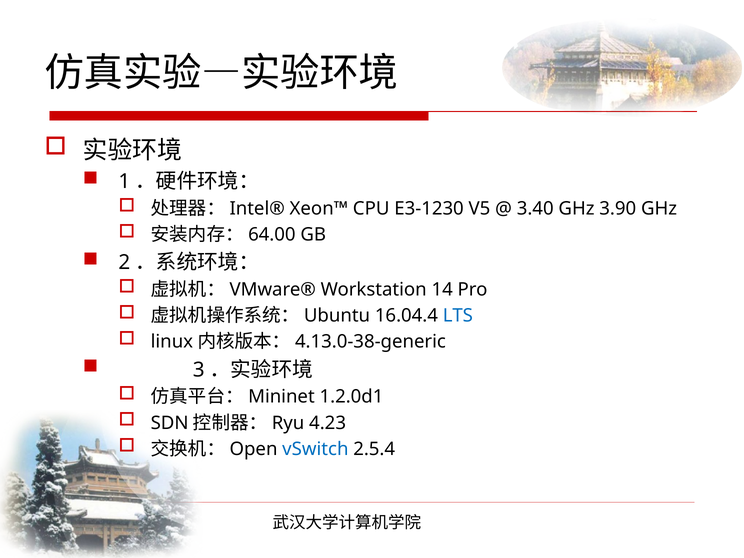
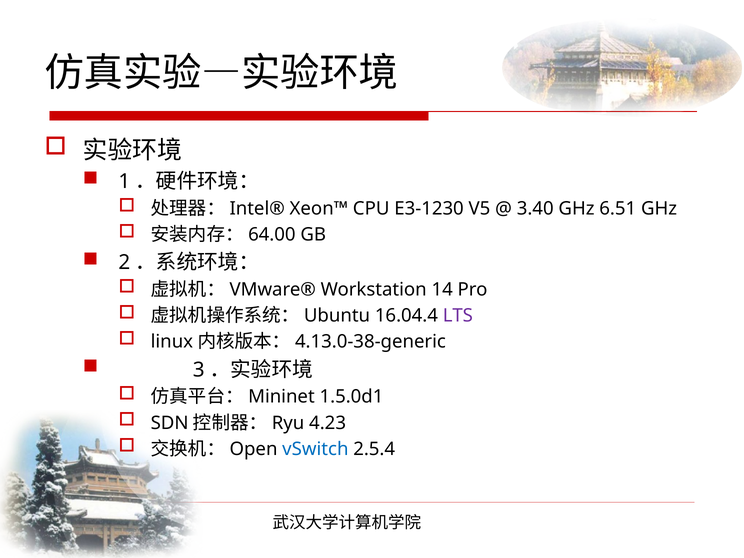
3.90: 3.90 -> 6.51 (618, 209)
LTS colour: blue -> purple (458, 316)
1.2.0d1: 1.2.0d1 -> 1.5.0d1 (351, 397)
